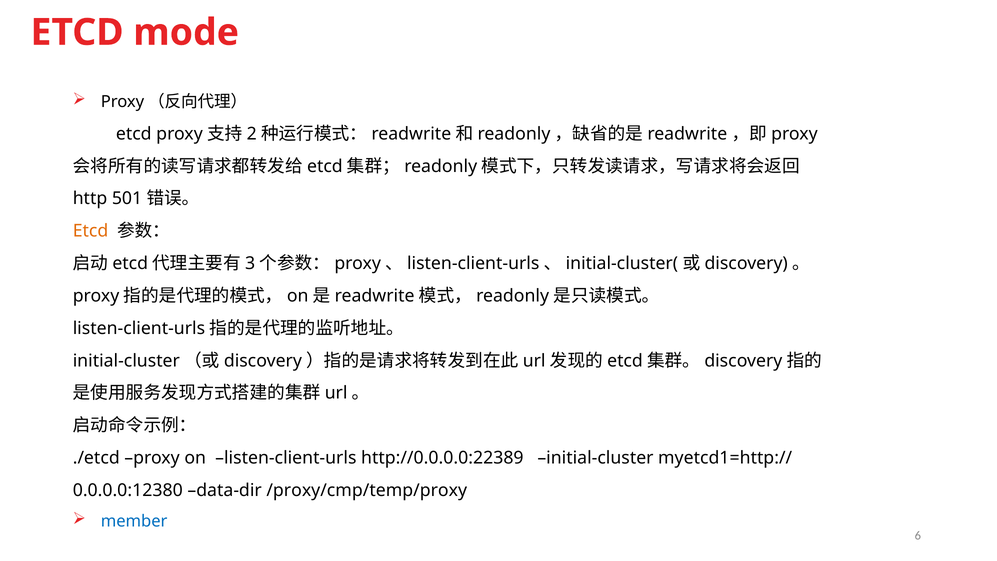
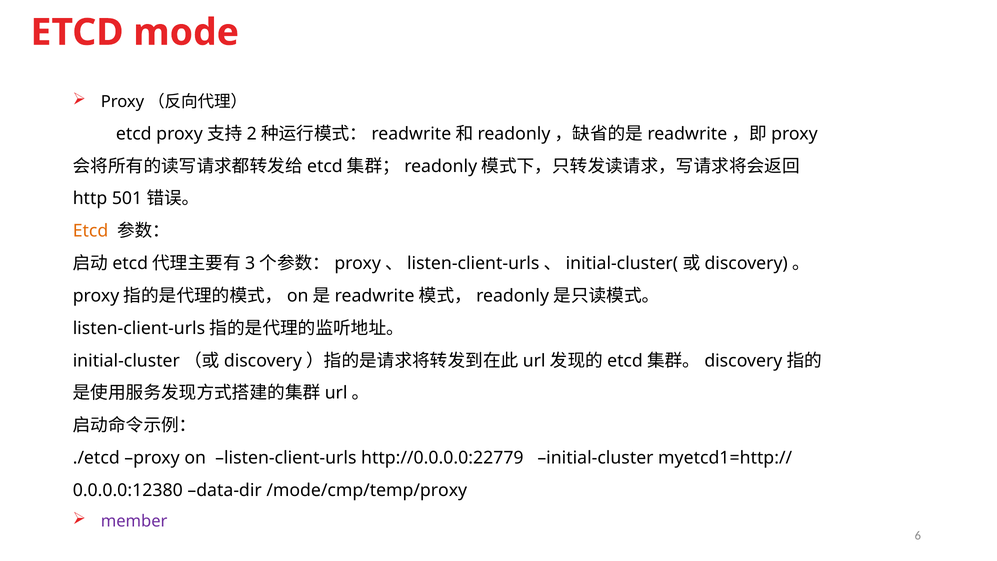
http://0.0.0.0:22389: http://0.0.0.0:22389 -> http://0.0.0.0:22779 (442, 458)
/proxy/cmp/temp/proxy: /proxy/cmp/temp/proxy -> /mode/cmp/temp/proxy (367, 490)
member colour: blue -> purple (134, 521)
